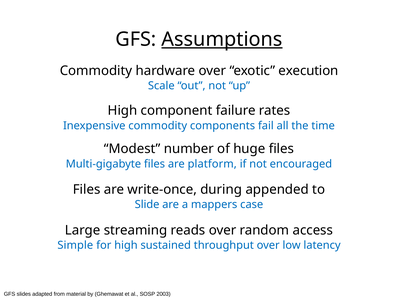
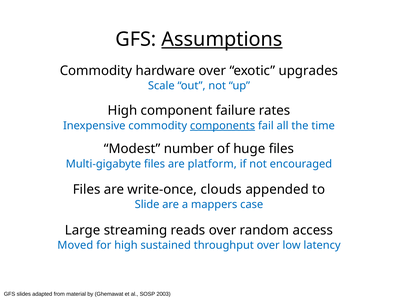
execution: execution -> upgrades (308, 71)
components underline: none -> present (223, 125)
during: during -> clouds (221, 189)
Simple: Simple -> Moved (75, 245)
